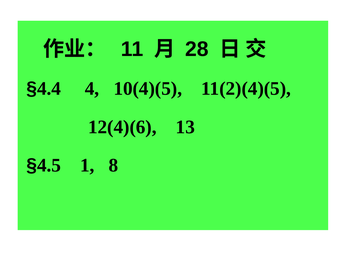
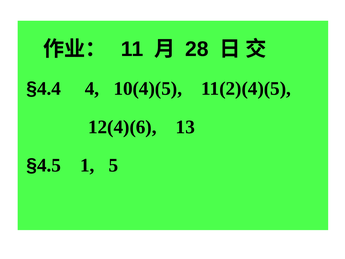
8: 8 -> 5 (114, 165)
